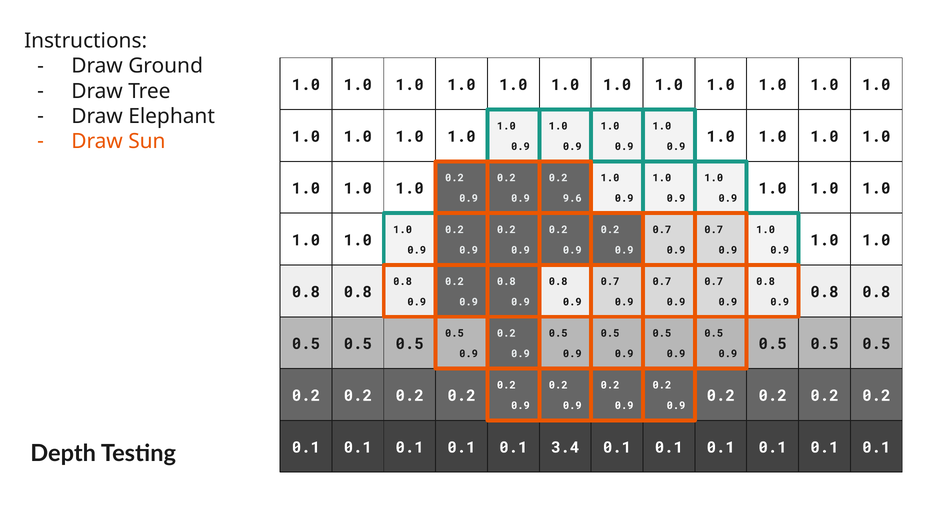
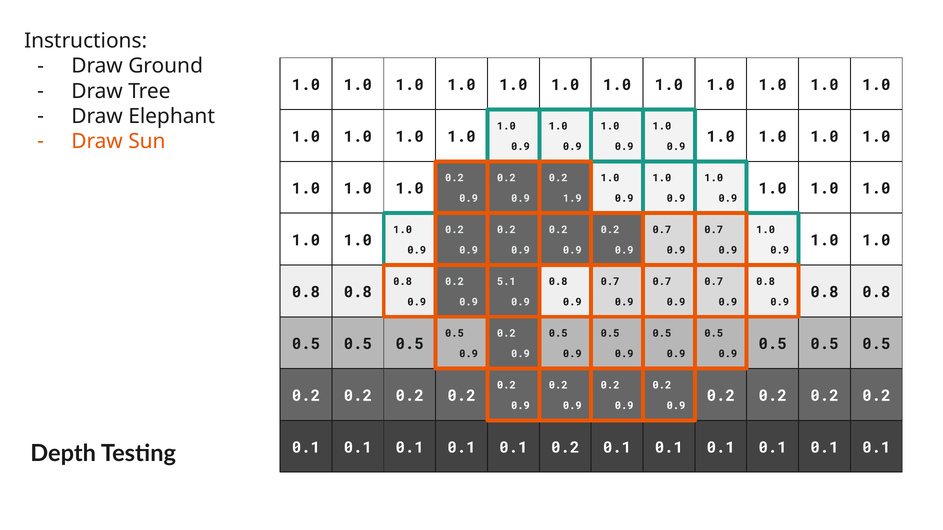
9.6: 9.6 -> 1.9 (572, 198)
0.2 0.8: 0.8 -> 5.1 (506, 282)
0.1 3.4: 3.4 -> 0.2 (565, 448)
